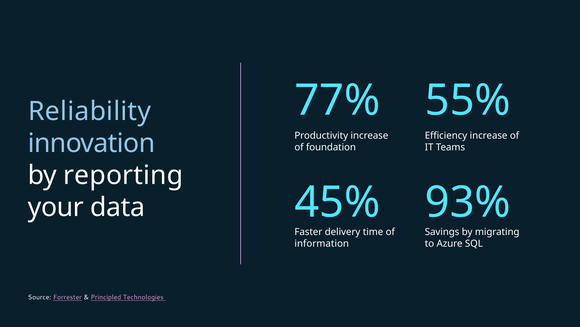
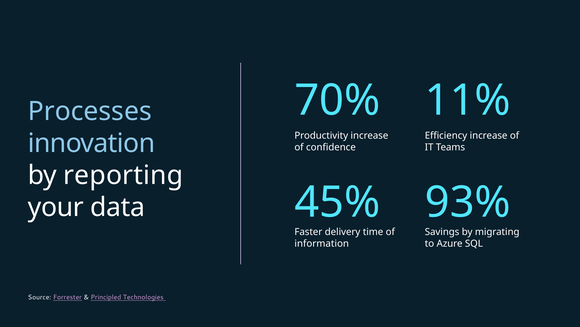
77%: 77% -> 70% (337, 100)
55%: 55% -> 11% (468, 100)
Reliability: Reliability -> Processes (90, 111)
foundation: foundation -> confidence (331, 147)
